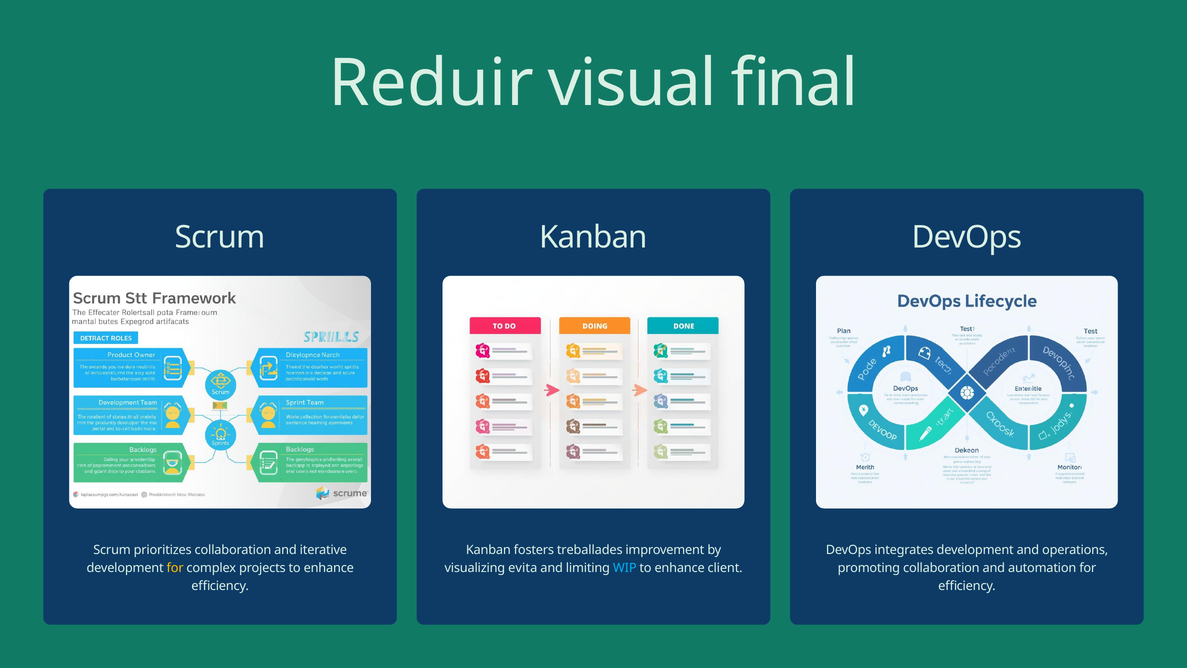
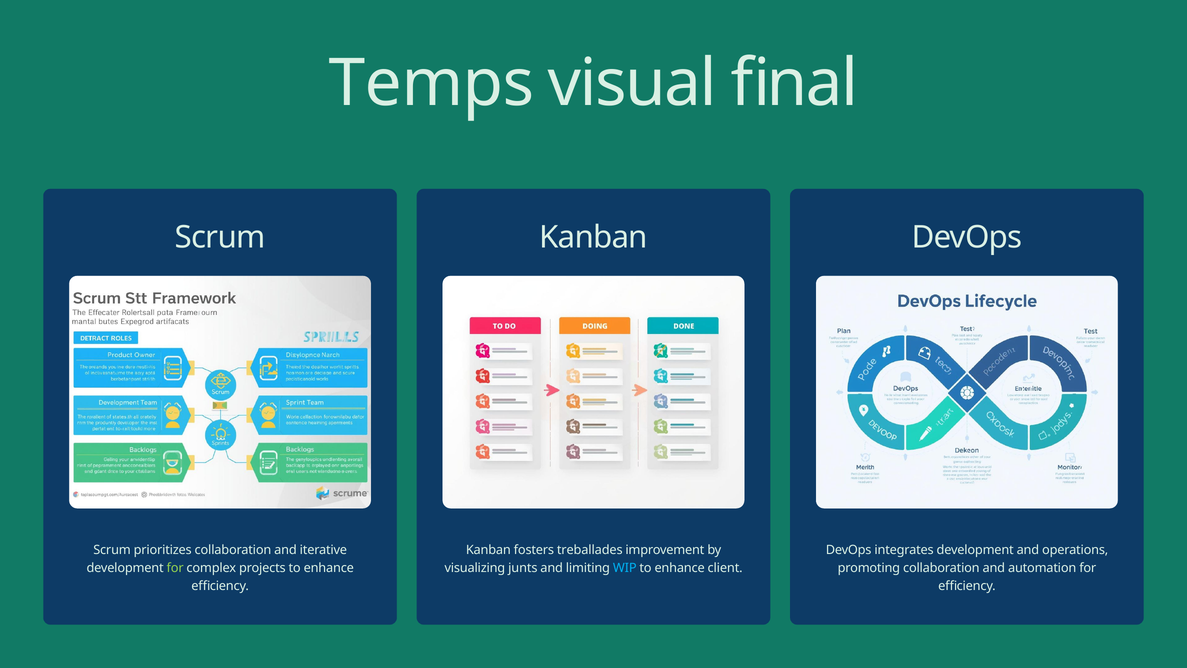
Reduir: Reduir -> Temps (432, 84)
for colour: yellow -> light green (175, 568)
evita: evita -> junts (523, 568)
